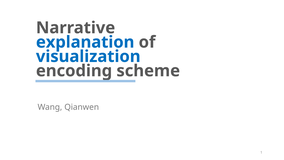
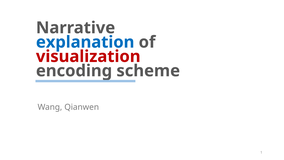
visualization colour: blue -> red (88, 56)
